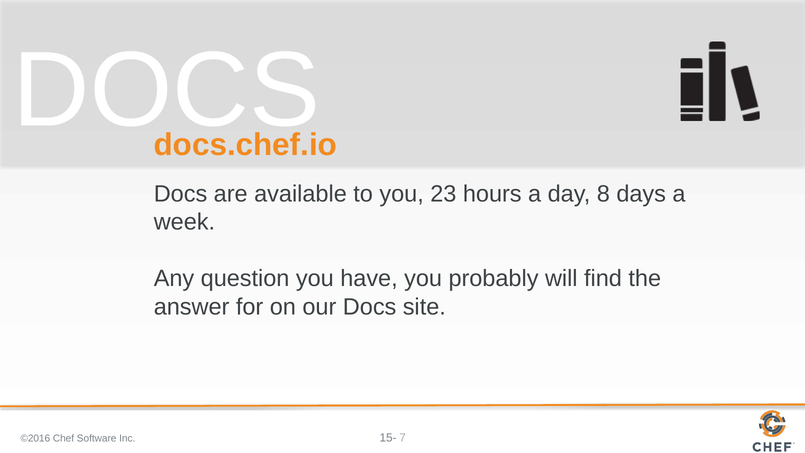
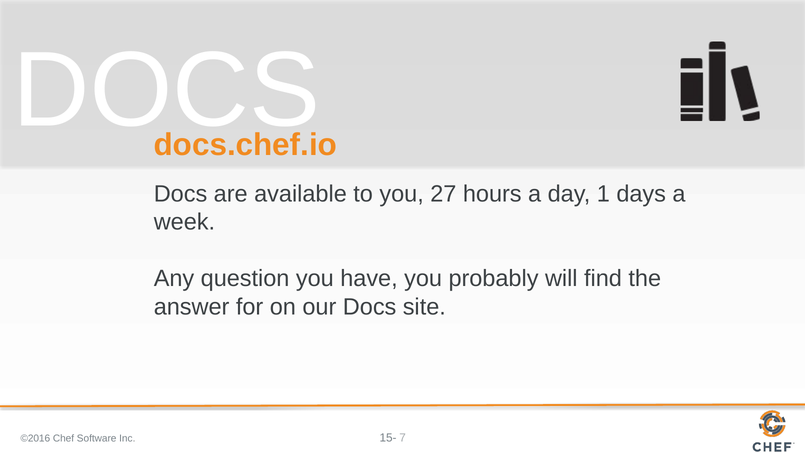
23: 23 -> 27 (443, 194)
8: 8 -> 1 (603, 194)
